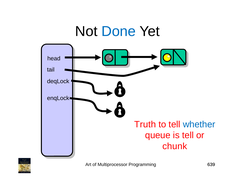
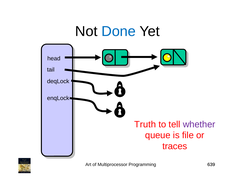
whether colour: blue -> purple (199, 125)
is tell: tell -> file (188, 136)
chunk: chunk -> traces (175, 146)
